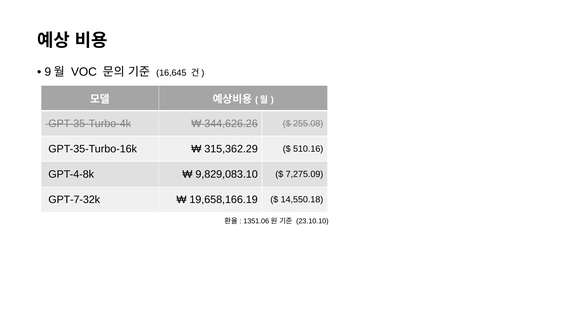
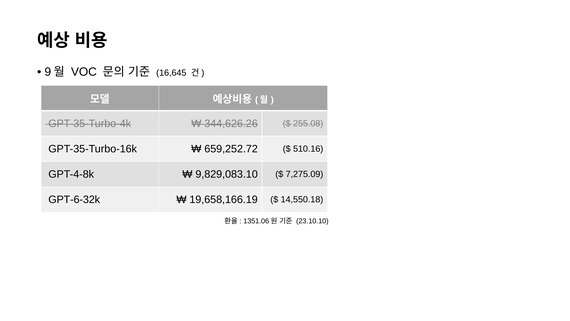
315,362.29: 315,362.29 -> 659,252.72 (231, 149)
GPT-7-32k: GPT-7-32k -> GPT-6-32k (74, 199)
